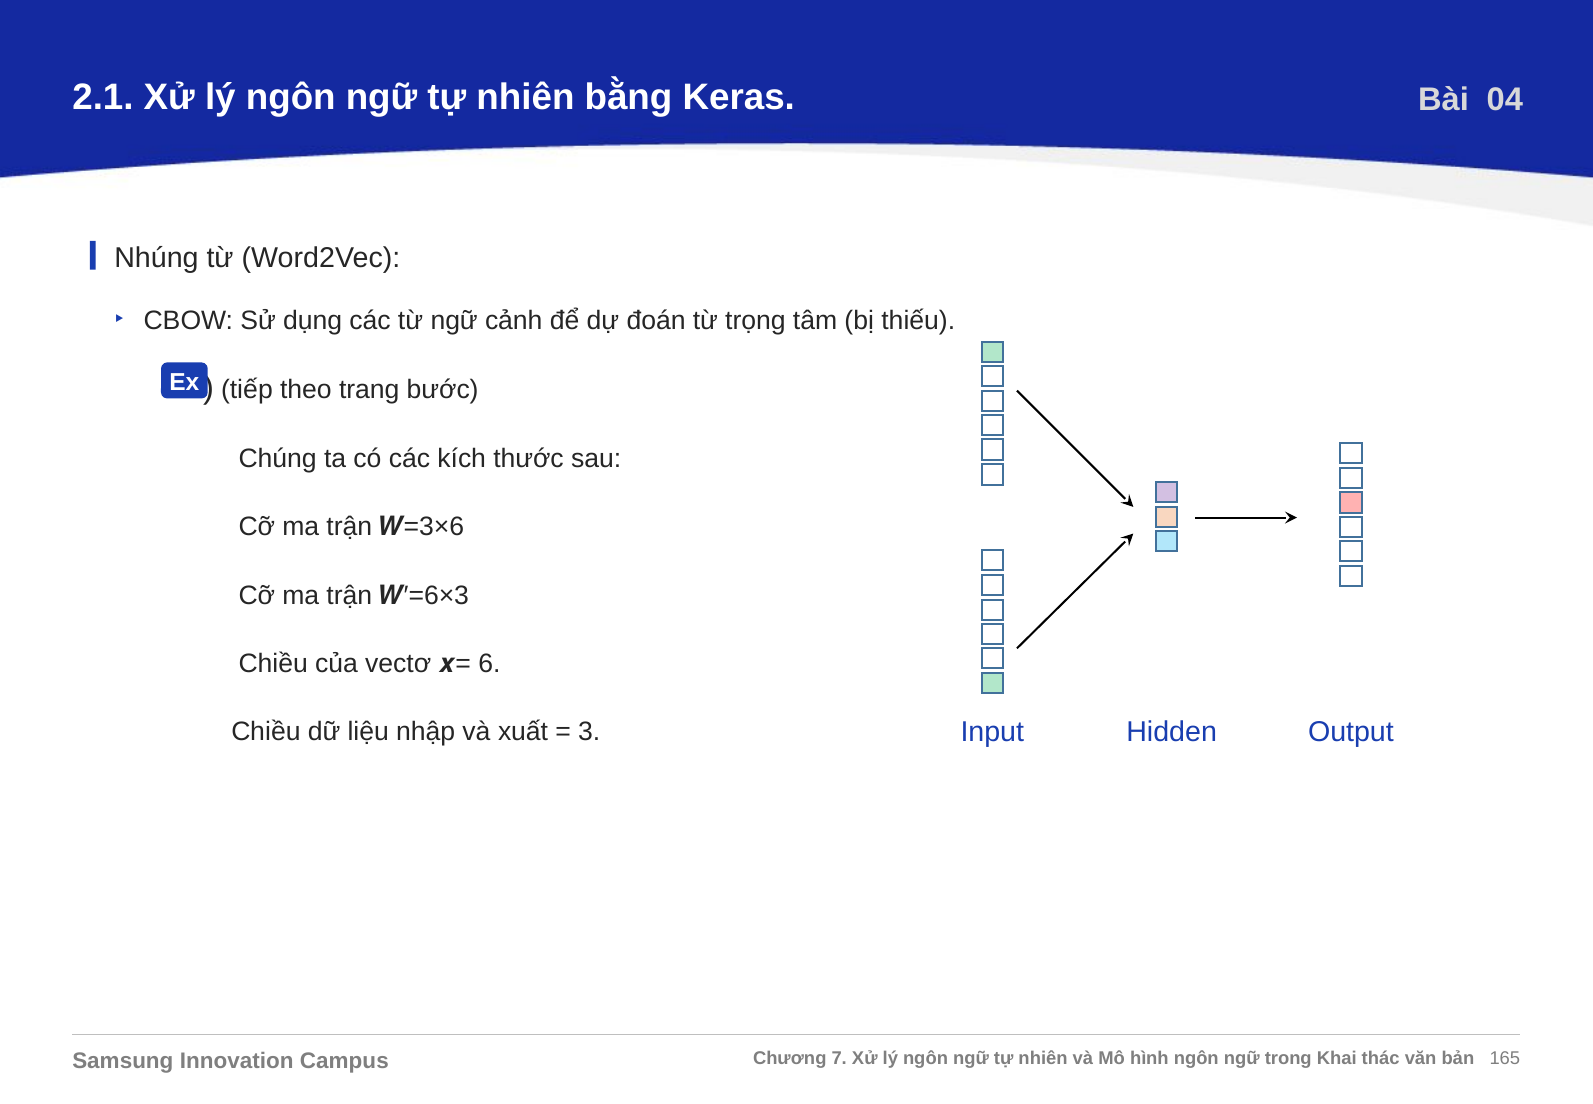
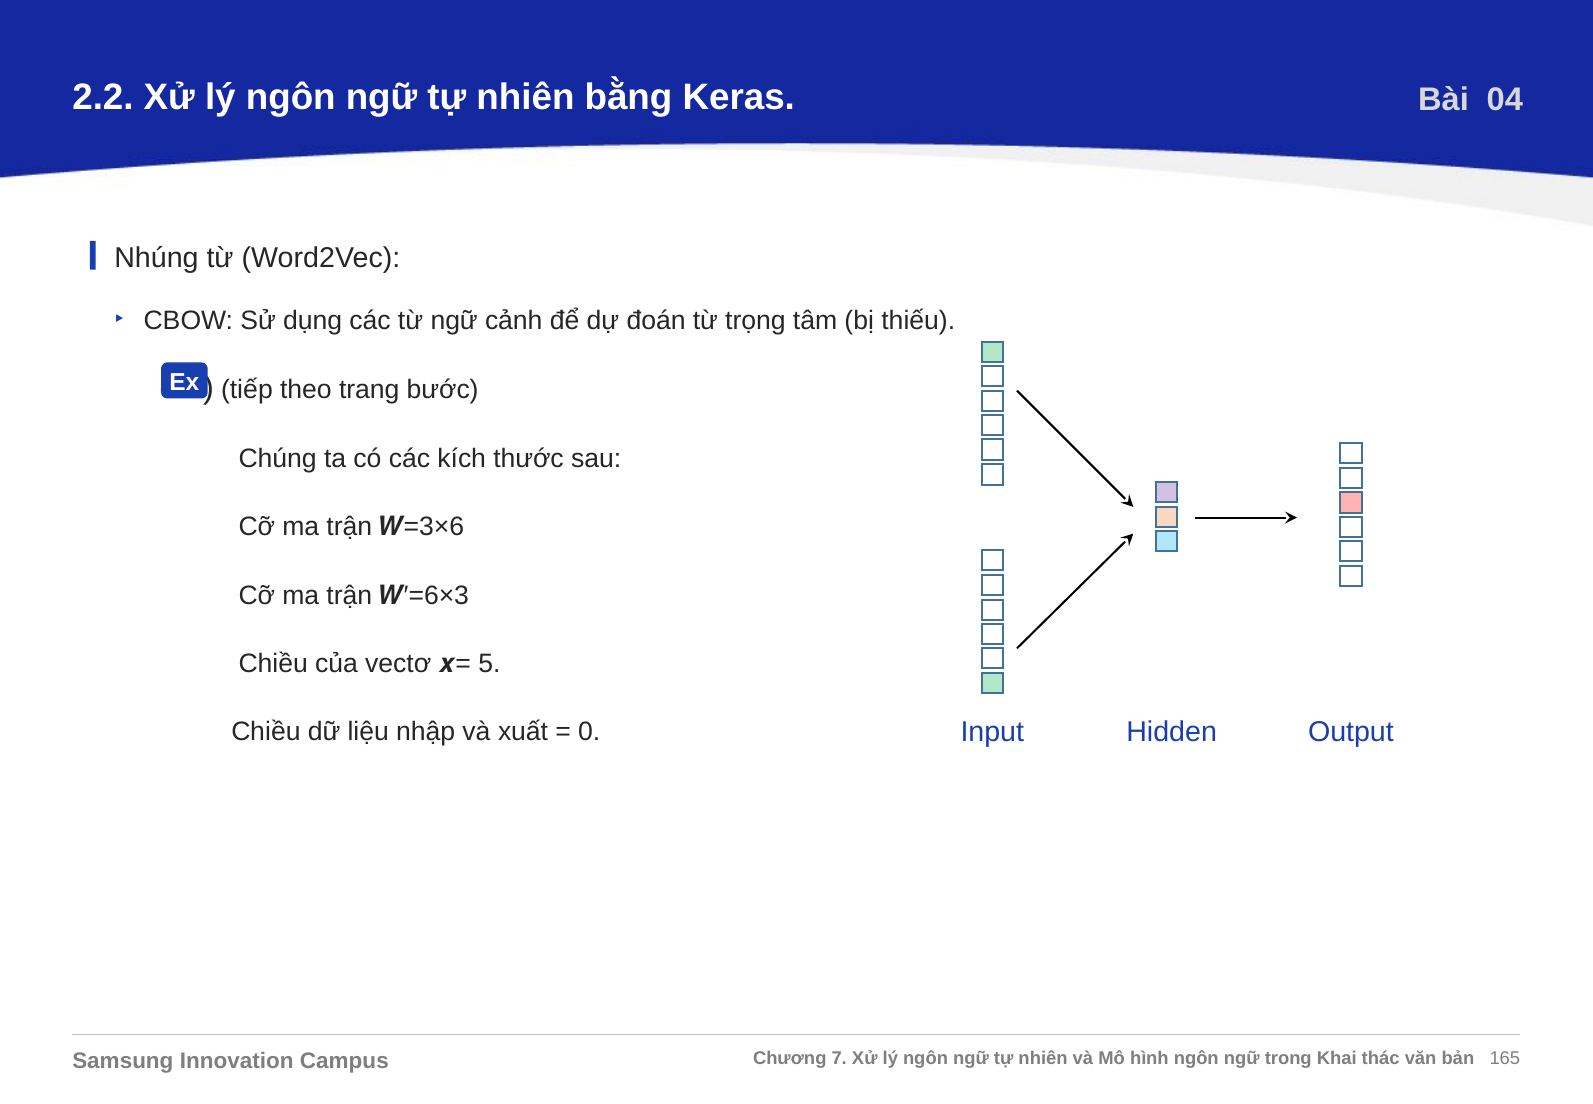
2.1: 2.1 -> 2.2 (103, 97)
6: 6 -> 5 (489, 663)
3: 3 -> 0 (589, 732)
